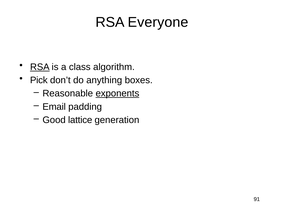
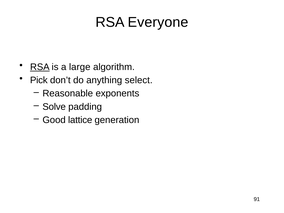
class: class -> large (80, 67)
boxes: boxes -> select (139, 80)
exponents underline: present -> none (117, 93)
Email: Email -> Solve (54, 107)
